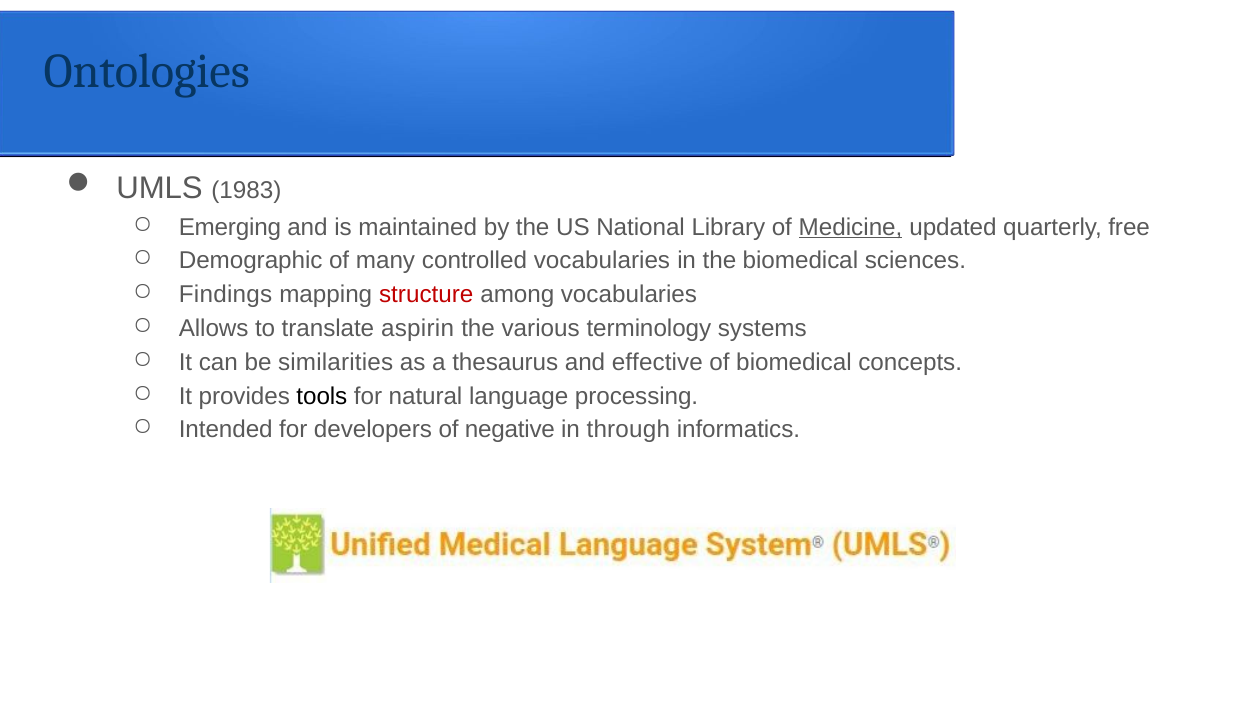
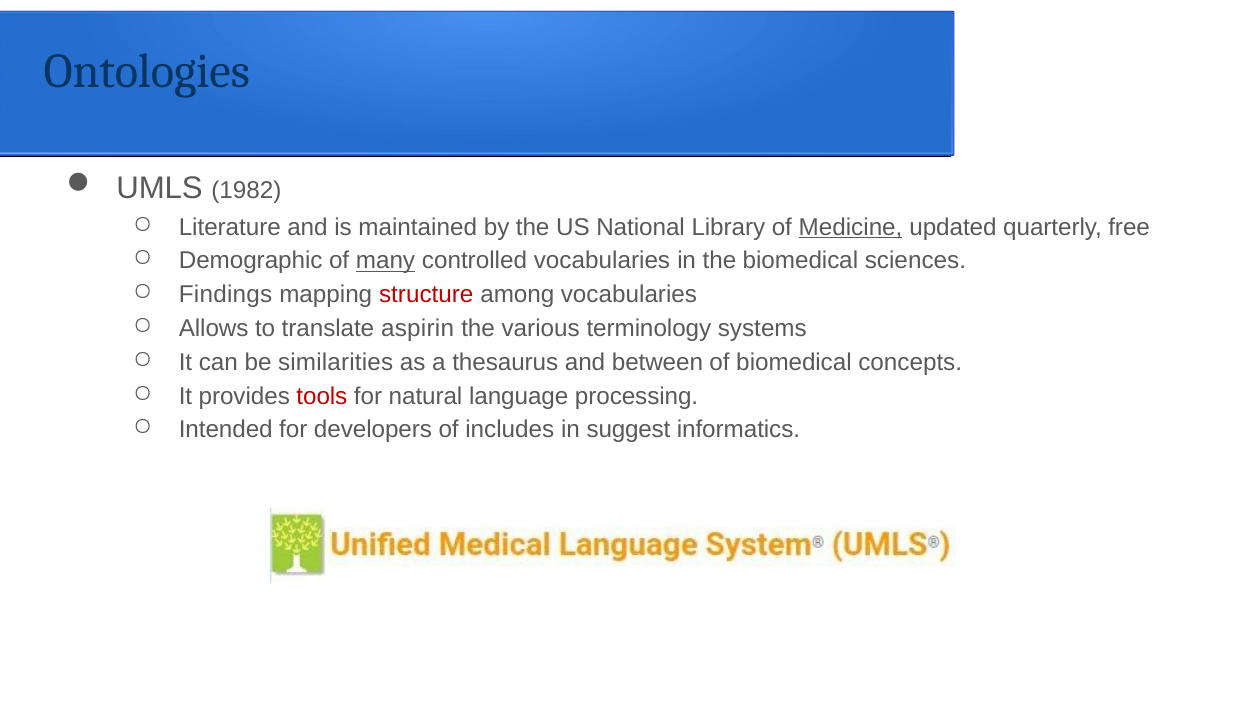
1983: 1983 -> 1982 (246, 191)
Emerging: Emerging -> Literature (230, 227)
many underline: none -> present (385, 261)
effective: effective -> between (657, 362)
tools colour: black -> red (322, 396)
negative: negative -> includes (510, 430)
through: through -> suggest (628, 430)
